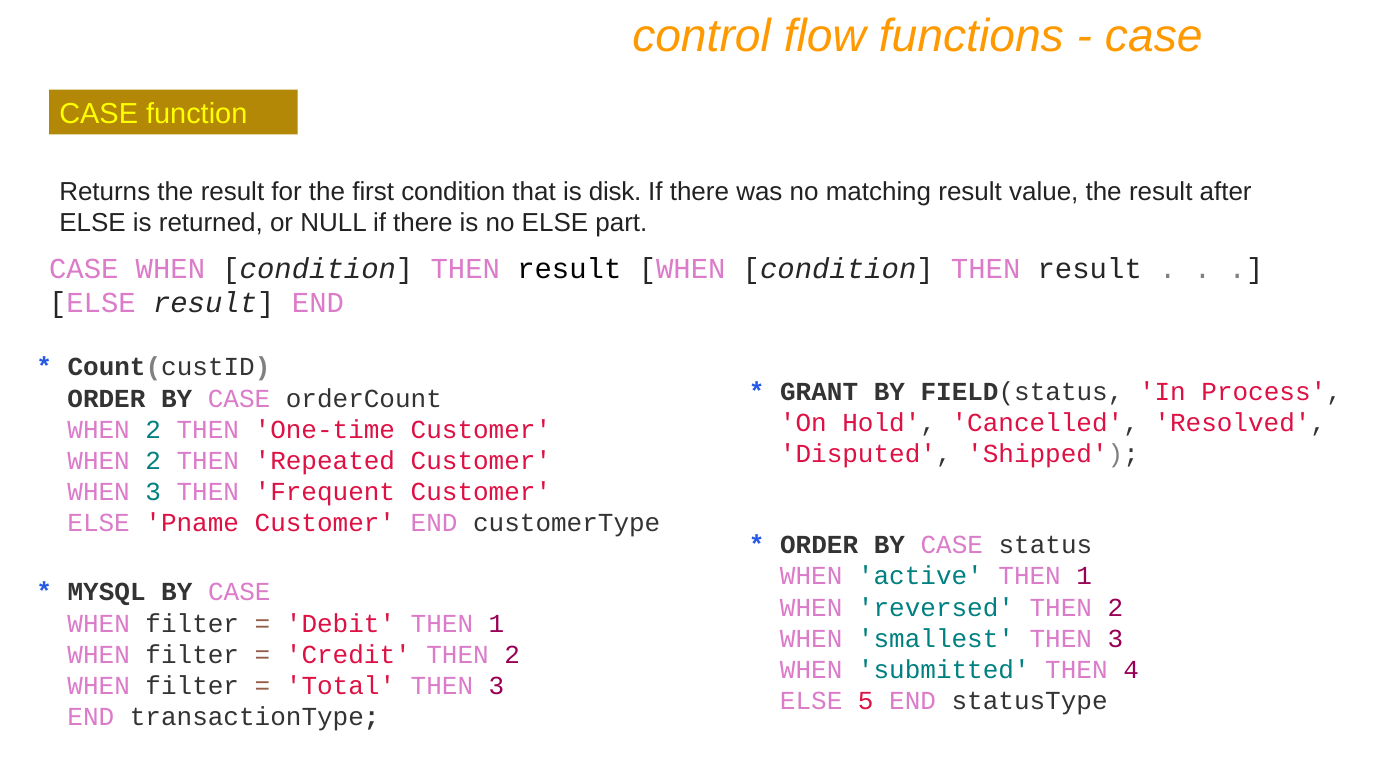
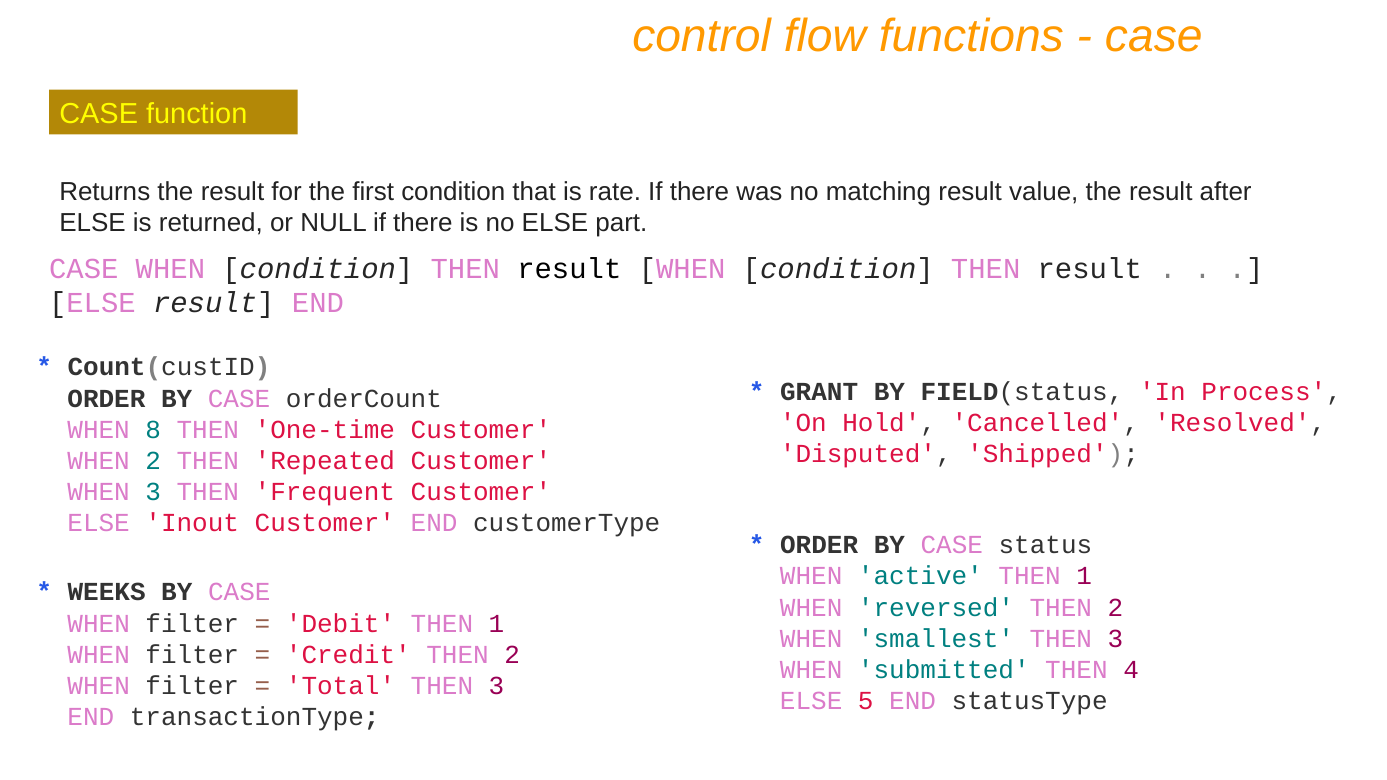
disk: disk -> rate (615, 192)
2: 2 -> 8 (153, 430)
Pname: Pname -> Inout (192, 523)
MYSQL: MYSQL -> WEEKS (107, 592)
